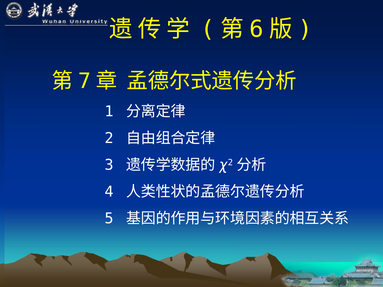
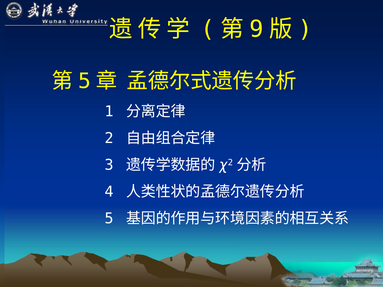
6: 6 -> 9 (256, 29)
7: 7 -> 5 (84, 81)
